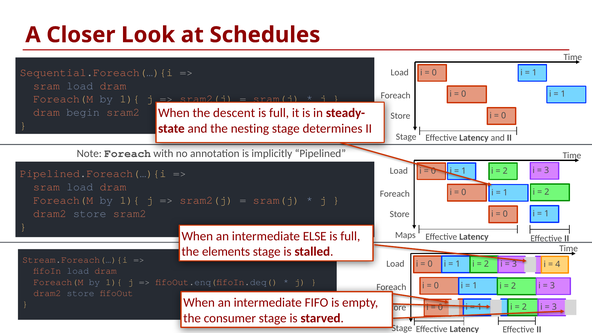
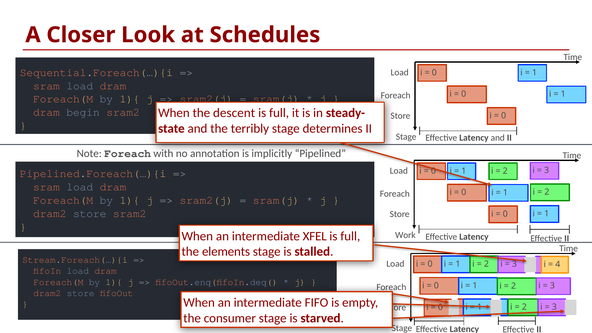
nesting: nesting -> terribly (250, 129)
ELSE: ELSE -> XFEL (315, 236)
Maps: Maps -> Work (405, 235)
